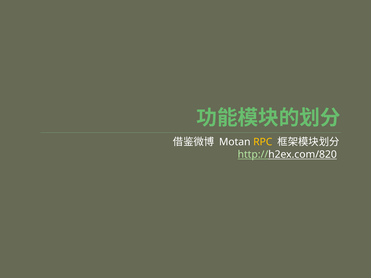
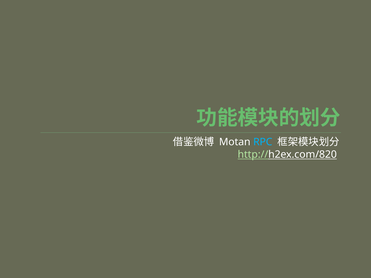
RPC colour: yellow -> light blue (263, 142)
